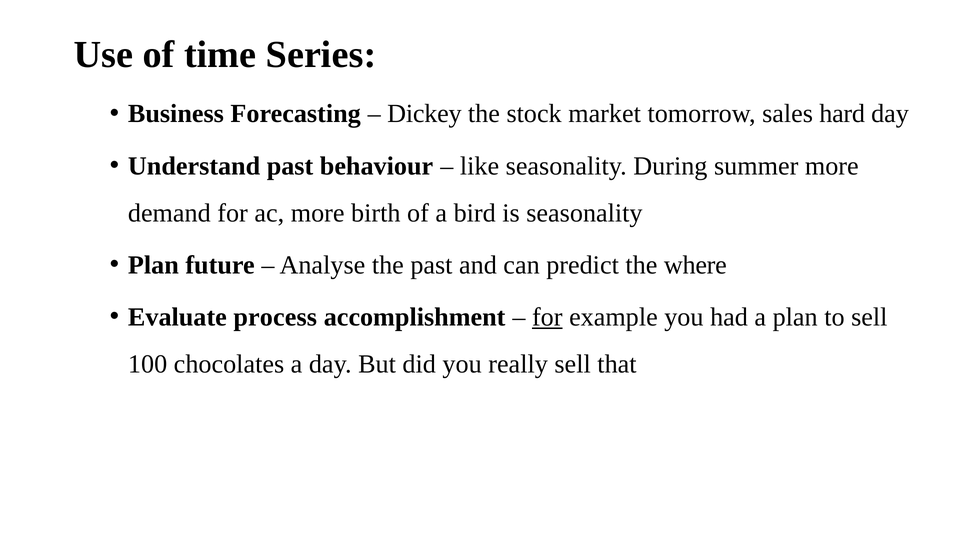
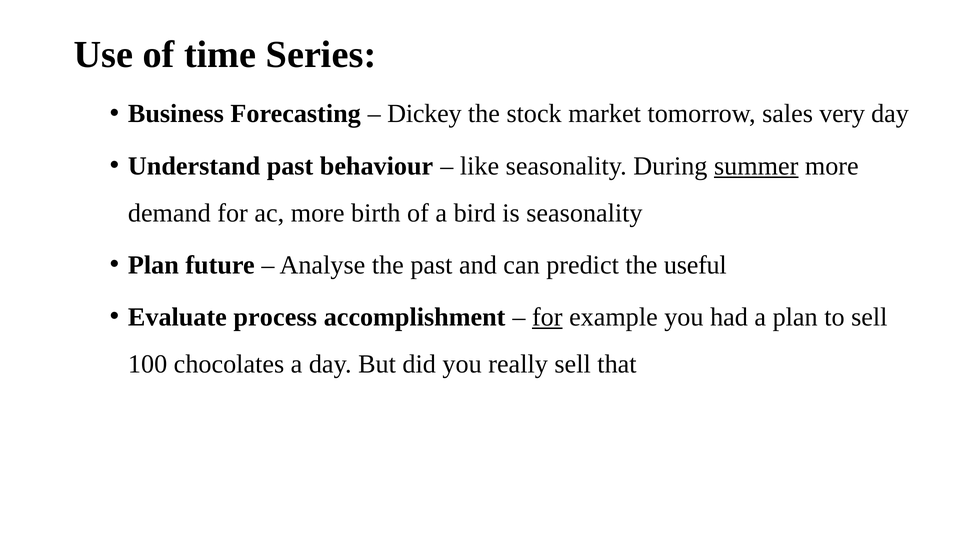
hard: hard -> very (842, 114)
summer underline: none -> present (756, 166)
where: where -> useful (695, 265)
